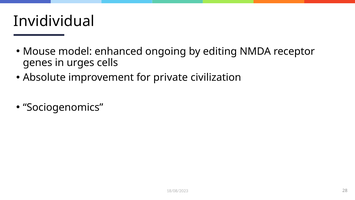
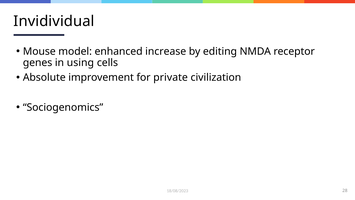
ongoing: ongoing -> increase (166, 51)
urges: urges -> using (80, 63)
